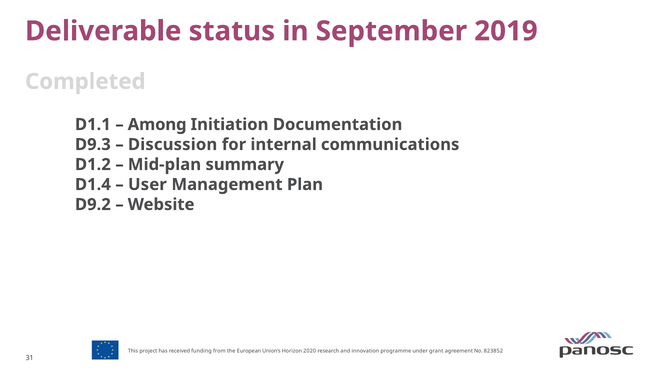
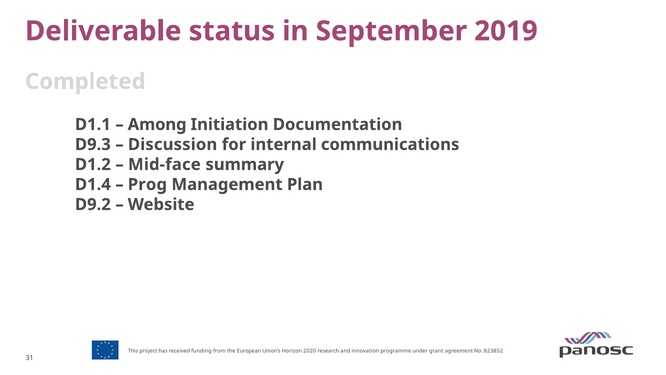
Mid-plan: Mid-plan -> Mid-face (164, 164)
User: User -> Prog (147, 184)
